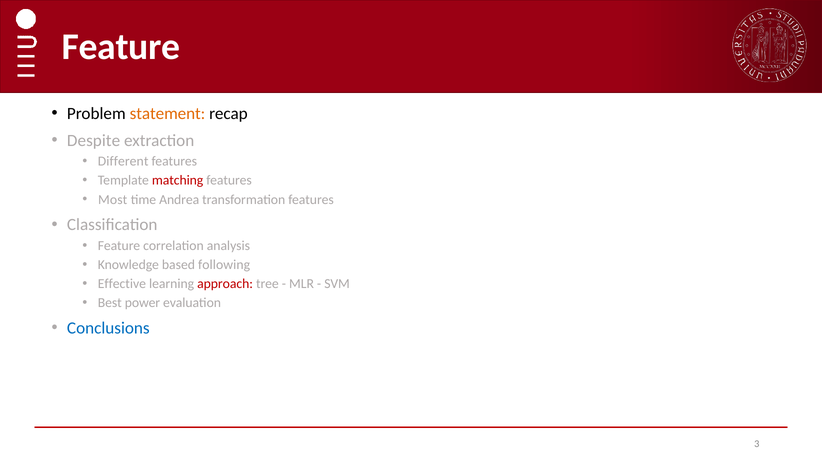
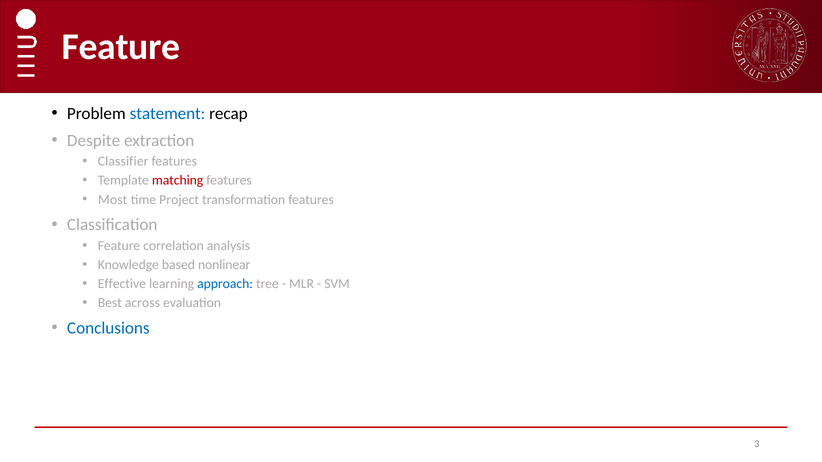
statement colour: orange -> blue (167, 114)
Different: Different -> Classifier (123, 162)
Andrea: Andrea -> Project (179, 200)
following: following -> nonlinear (224, 265)
approach colour: red -> blue (225, 284)
power: power -> across (142, 303)
